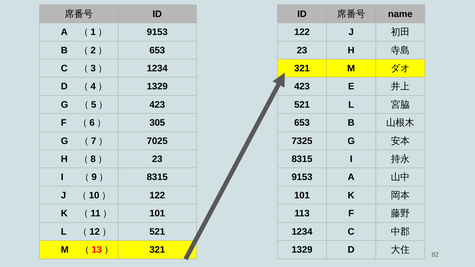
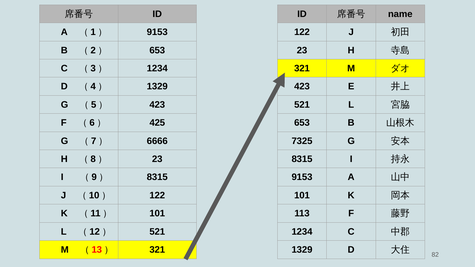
305: 305 -> 425 (157, 123)
7025: 7025 -> 6666 (157, 141)
